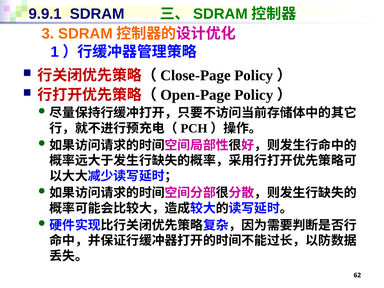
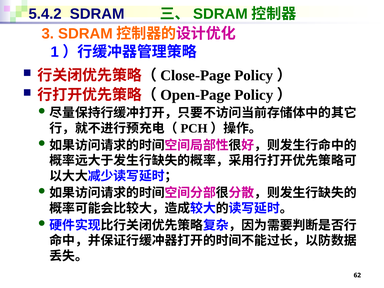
9.9.1: 9.9.1 -> 5.4.2 (45, 14)
